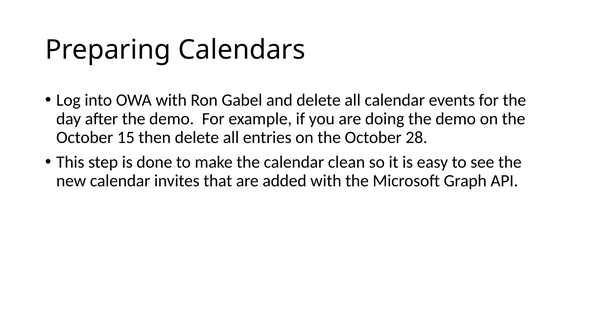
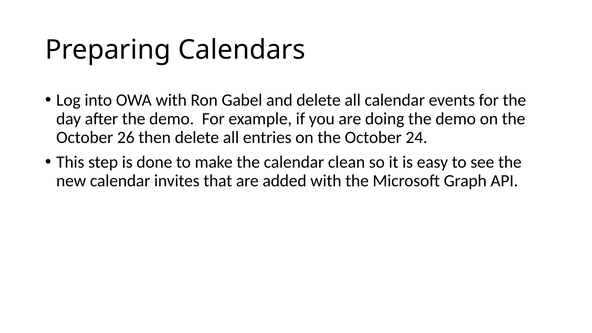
15: 15 -> 26 (126, 137)
28: 28 -> 24 (417, 137)
